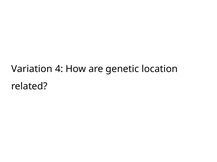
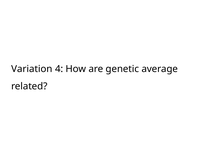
location: location -> average (160, 69)
